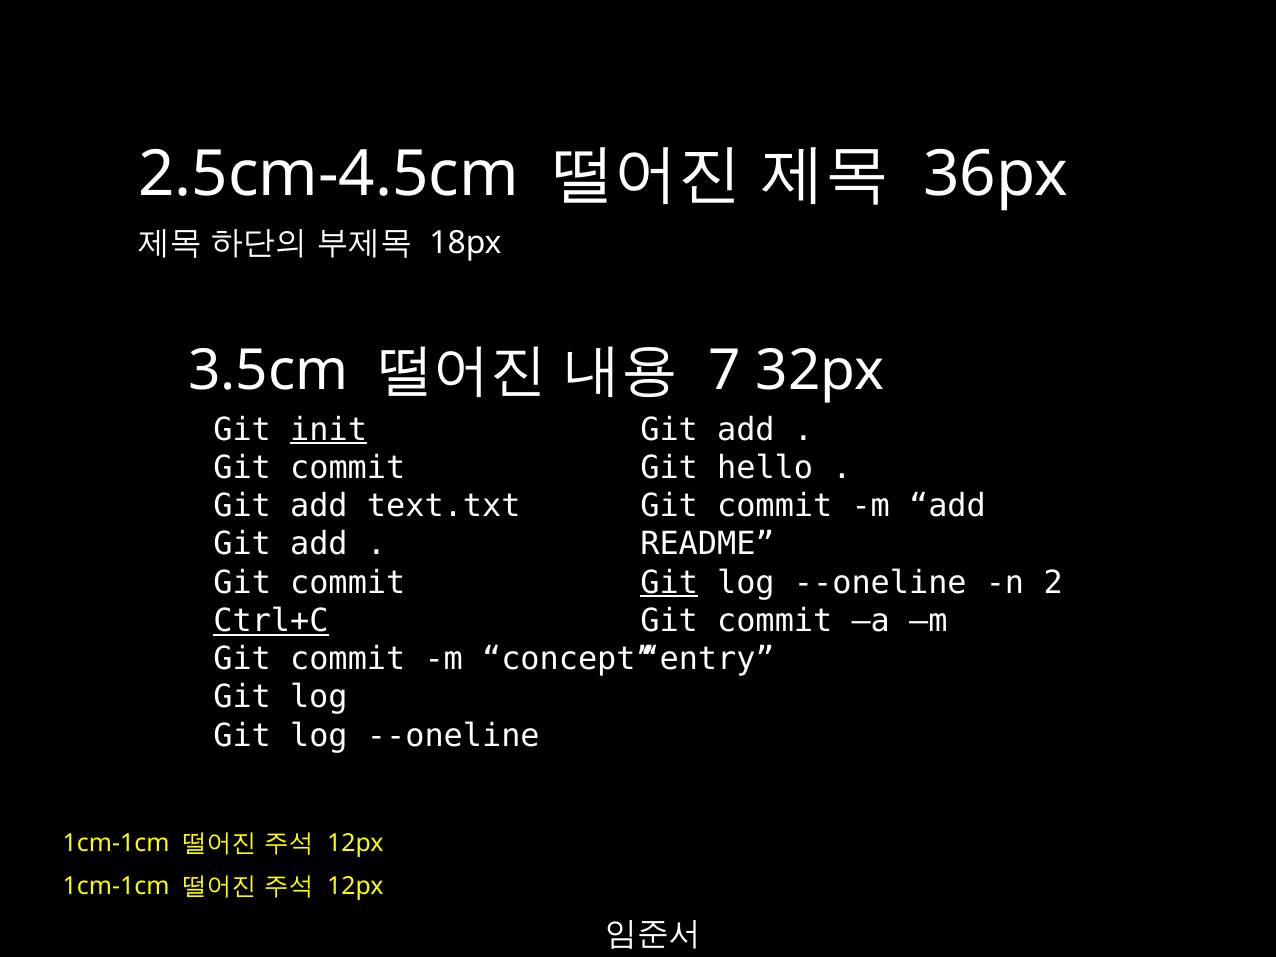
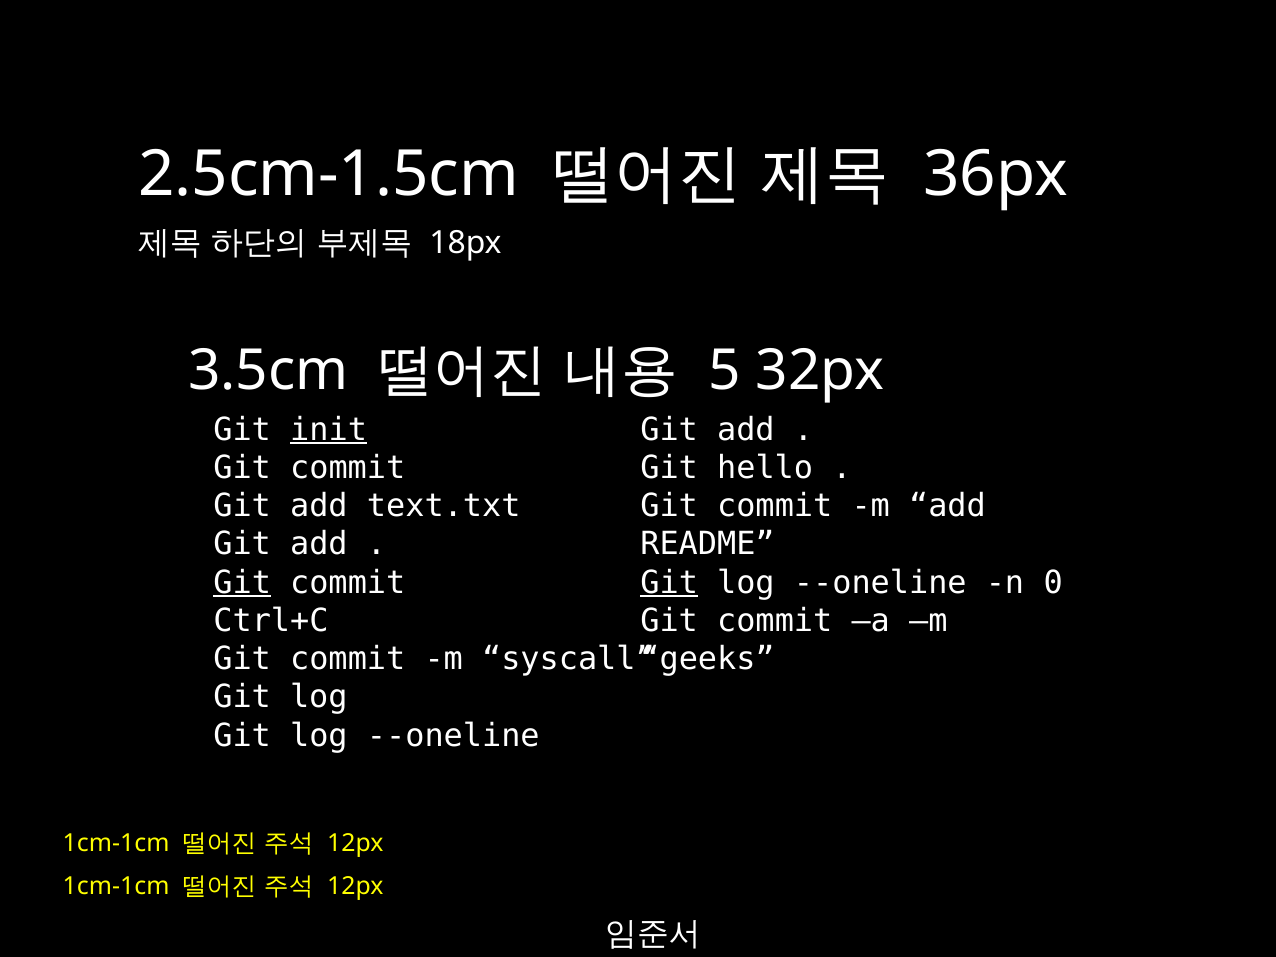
2.5cm-4.5cm: 2.5cm-4.5cm -> 2.5cm-1.5cm (329, 175)
7: 7 -> 5 (725, 371)
Git underline: none -> present (242, 583)
2: 2 -> 0 (1053, 583)
Ctrl+C underline: present -> none (271, 621)
concept: concept -> syscall (568, 659)
entry: entry -> geeks (708, 659)
